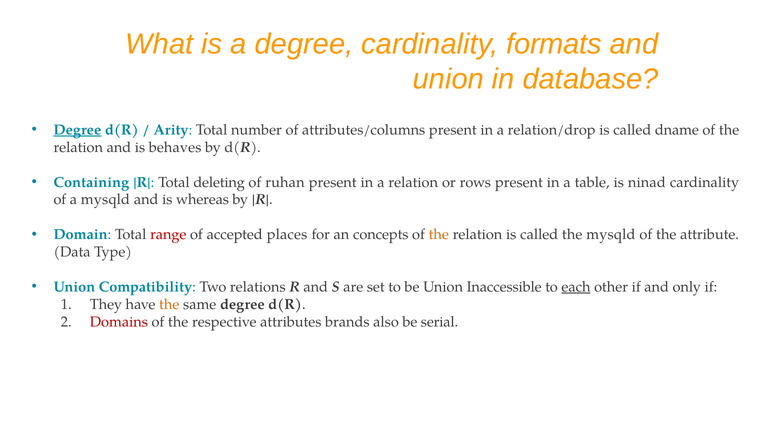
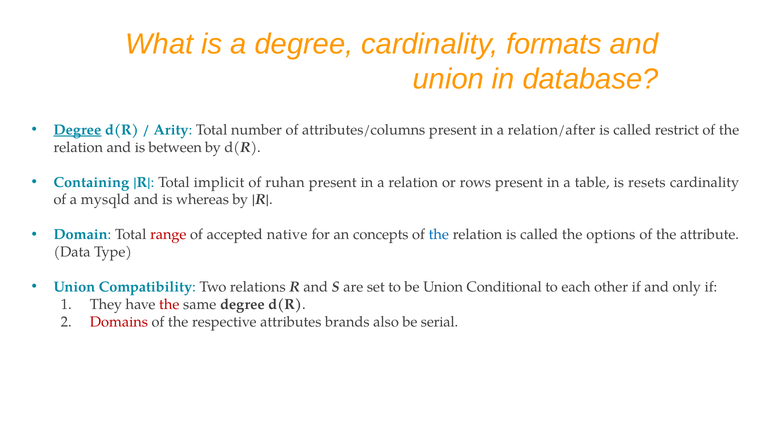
relation/drop: relation/drop -> relation/after (552, 130)
dname: dname -> restrict (677, 130)
behaves: behaves -> between (175, 148)
deleting: deleting -> implicit (219, 182)
ninad: ninad -> resets (647, 182)
places: places -> native (287, 235)
the colour: orange -> blue (439, 235)
the mysqld: mysqld -> options (611, 235)
Inaccessible: Inaccessible -> Conditional (504, 287)
each underline: present -> none (576, 287)
the colour: orange -> red (169, 305)
